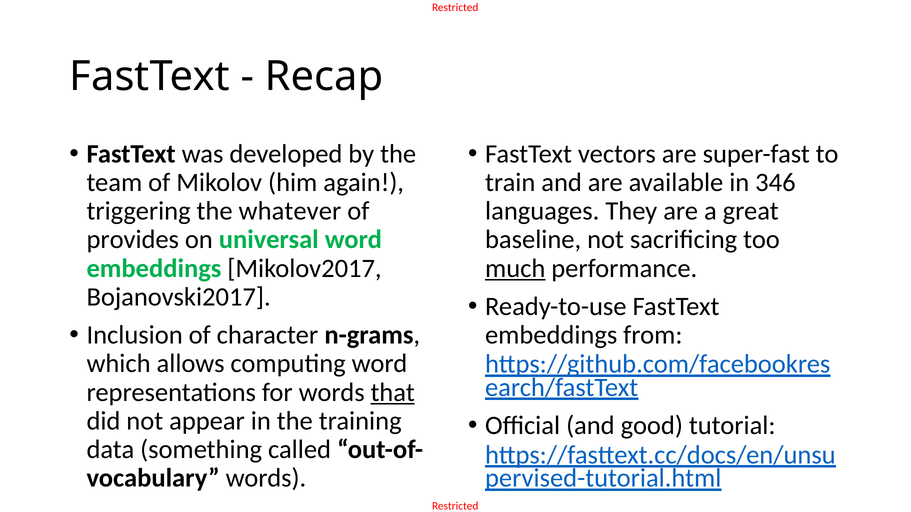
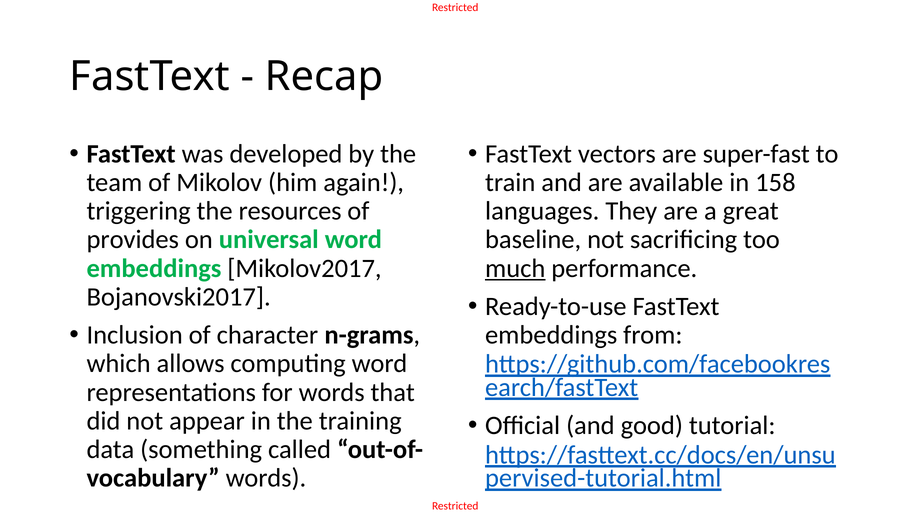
346: 346 -> 158 (775, 183)
whatever: whatever -> resources (290, 211)
that underline: present -> none (393, 393)
